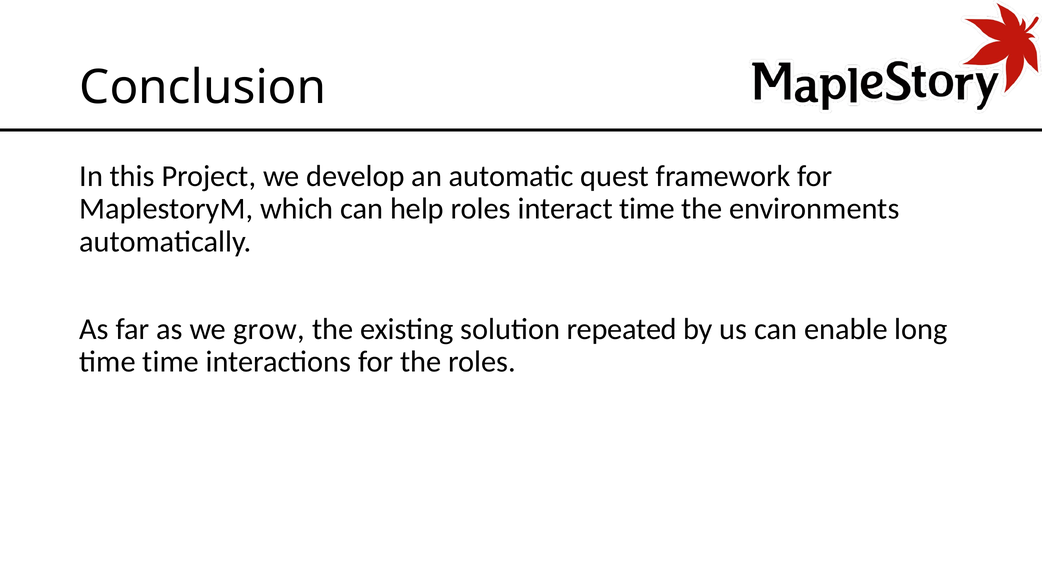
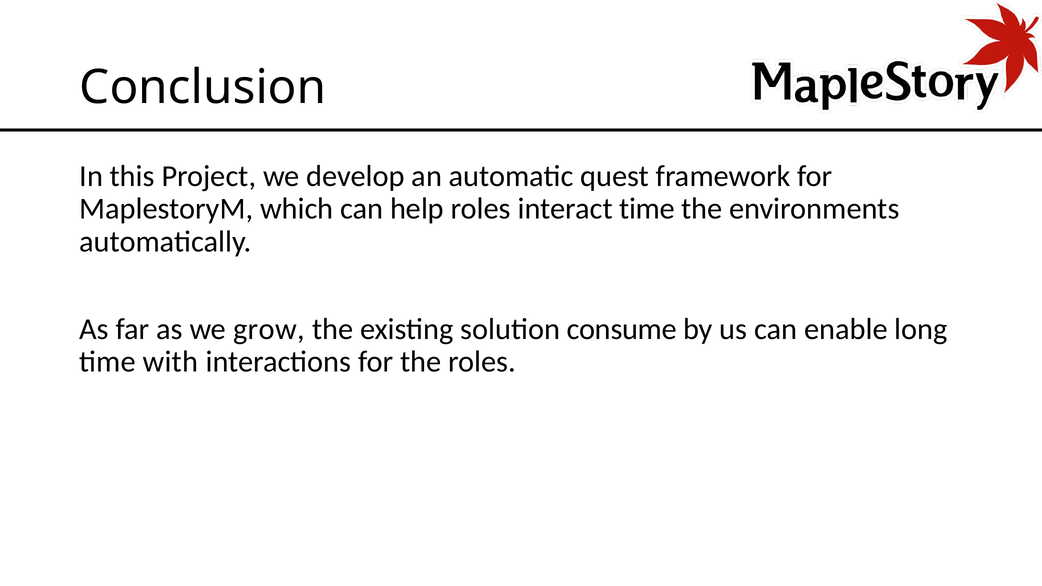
repeated: repeated -> consume (622, 329)
time time: time -> with (171, 362)
